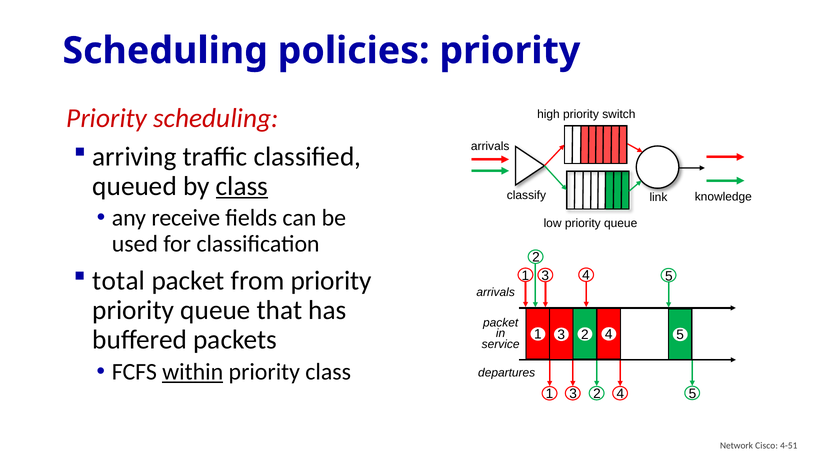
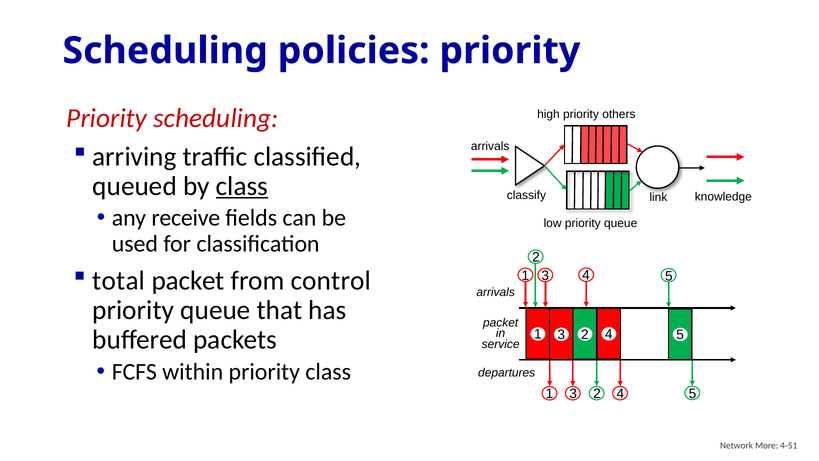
switch: switch -> others (619, 114)
from priority: priority -> control (331, 281)
within underline: present -> none (193, 372)
Cisco: Cisco -> More (767, 446)
